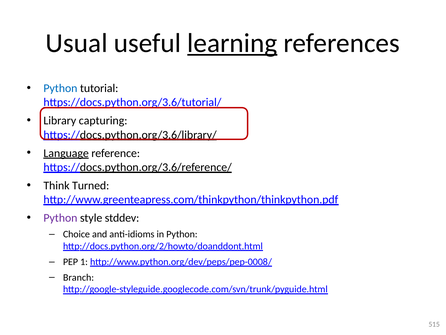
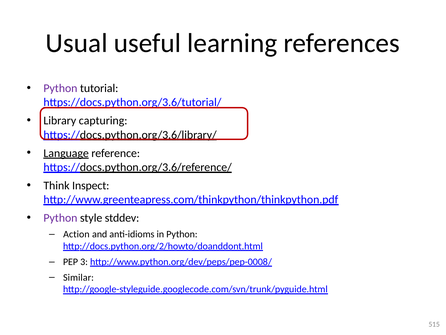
learning underline: present -> none (232, 43)
Python colour: blue -> purple (60, 88)
Turned: Turned -> Inspect (91, 185)
Choice: Choice -> Action (76, 234)
1: 1 -> 3 (84, 261)
Branch: Branch -> Similar (78, 277)
